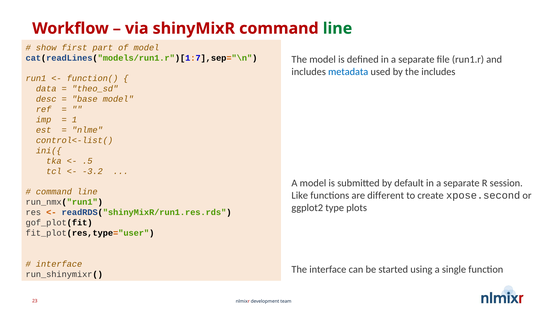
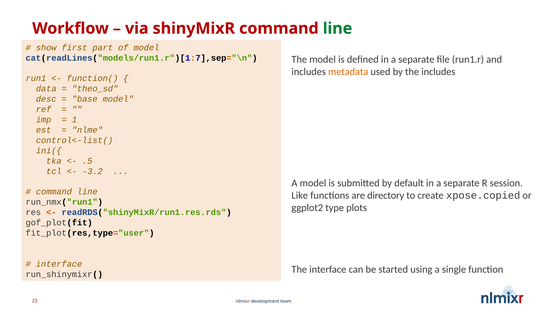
metadata colour: blue -> orange (348, 72)
different: different -> directory (386, 195)
xpose.second: xpose.second -> xpose.copied (483, 195)
